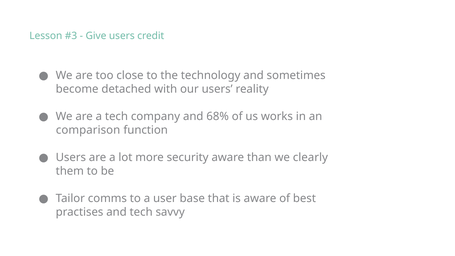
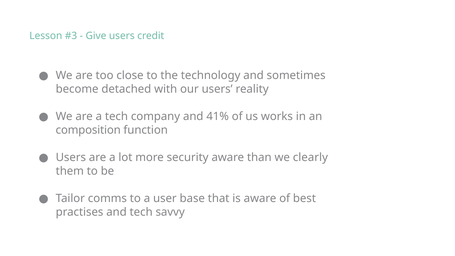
68%: 68% -> 41% (218, 116)
comparison: comparison -> composition (88, 130)
